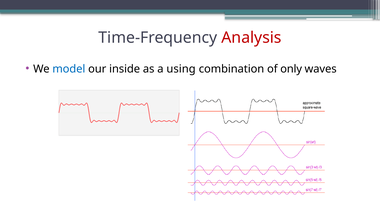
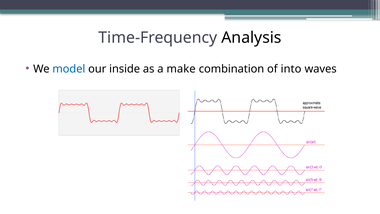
Analysis colour: red -> black (251, 38)
using: using -> make (181, 69)
only: only -> into (291, 69)
